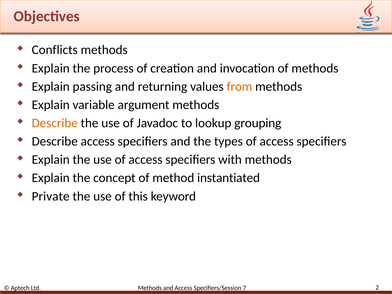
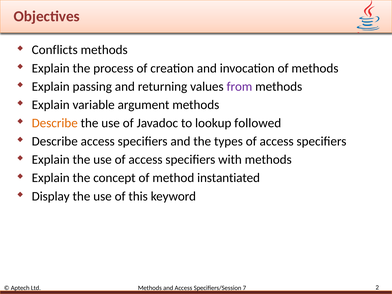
from colour: orange -> purple (239, 86)
grouping: grouping -> followed (258, 123)
Private: Private -> Display (51, 196)
